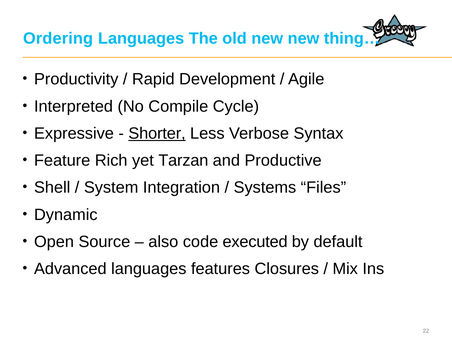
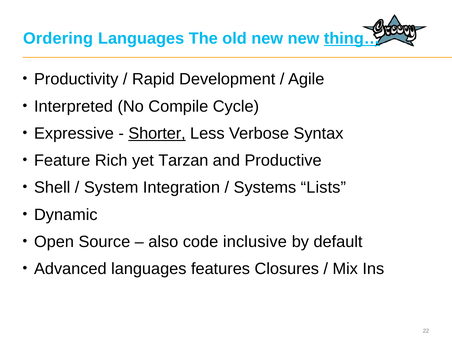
thing… underline: none -> present (352, 39)
Files: Files -> Lists (323, 188)
executed: executed -> inclusive (255, 242)
